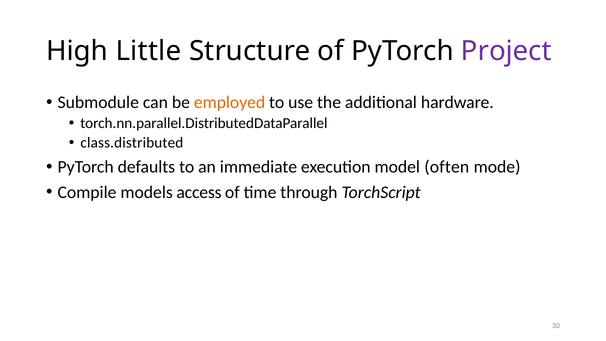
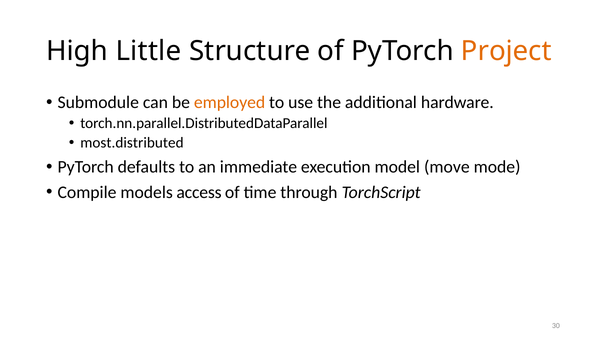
Project colour: purple -> orange (506, 51)
class.distributed: class.distributed -> most.distributed (132, 143)
often: often -> move (447, 167)
